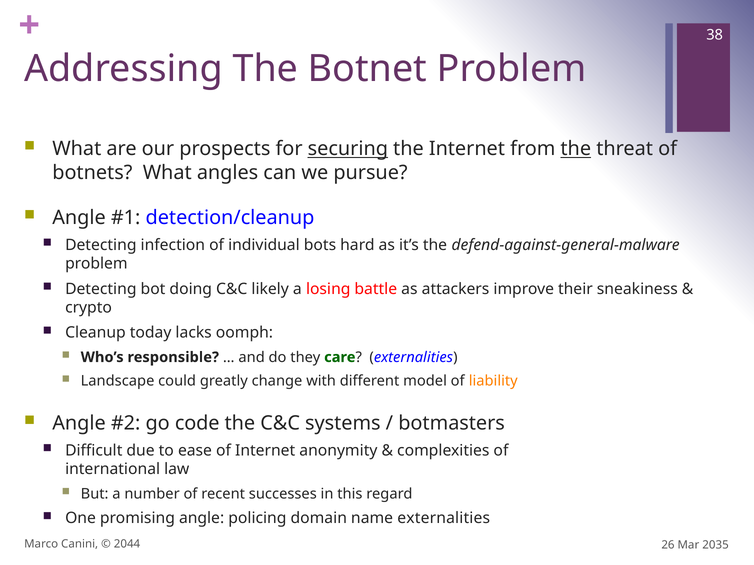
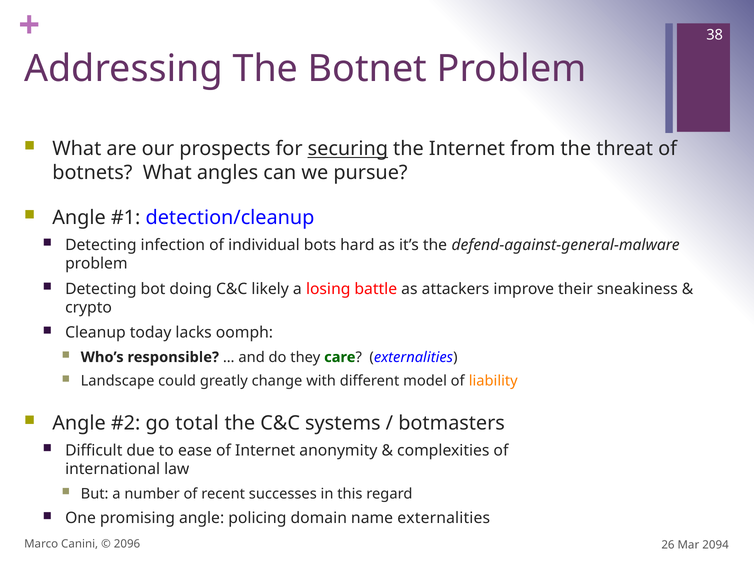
the underline: present -> none (576, 149)
code: code -> total (197, 423)
2044: 2044 -> 2096 (127, 545)
2035: 2035 -> 2094 (716, 545)
